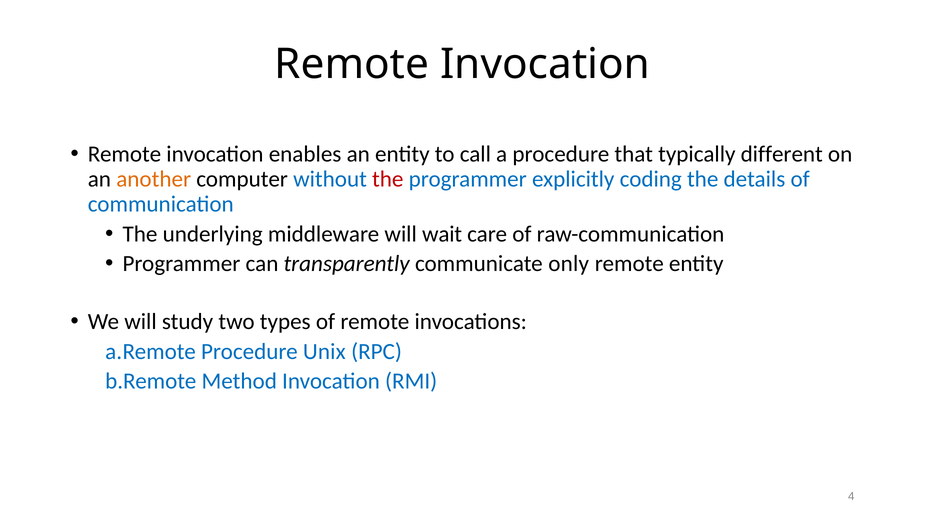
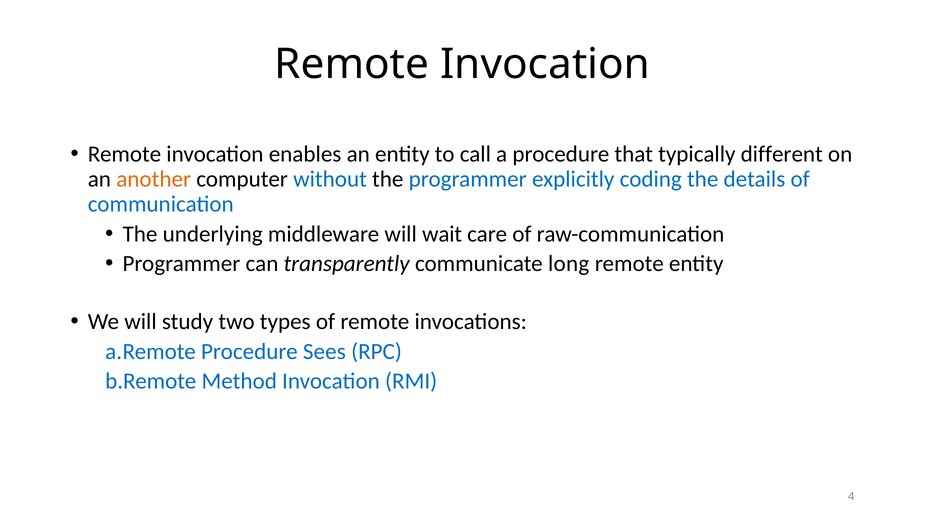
the colour: red -> black (388, 179)
only: only -> long (569, 264)
Unix: Unix -> Sees (324, 352)
